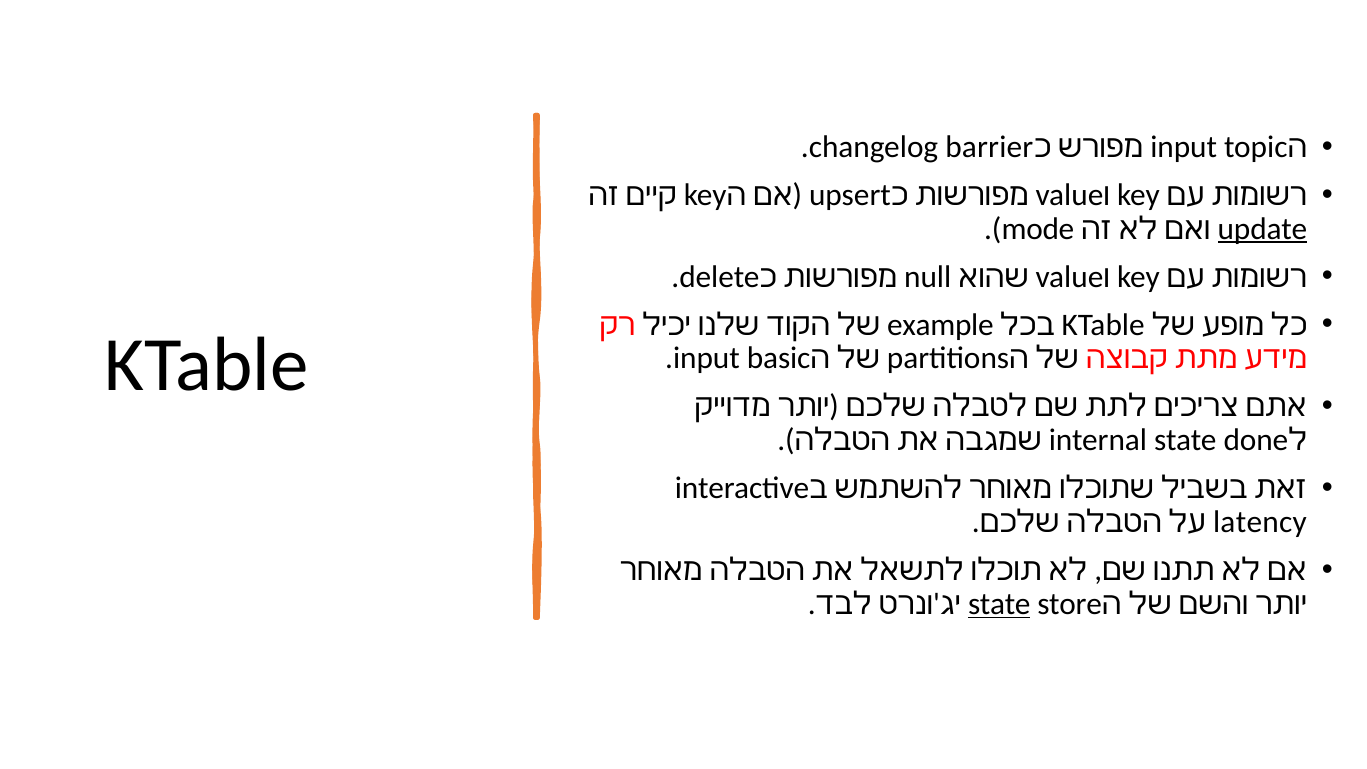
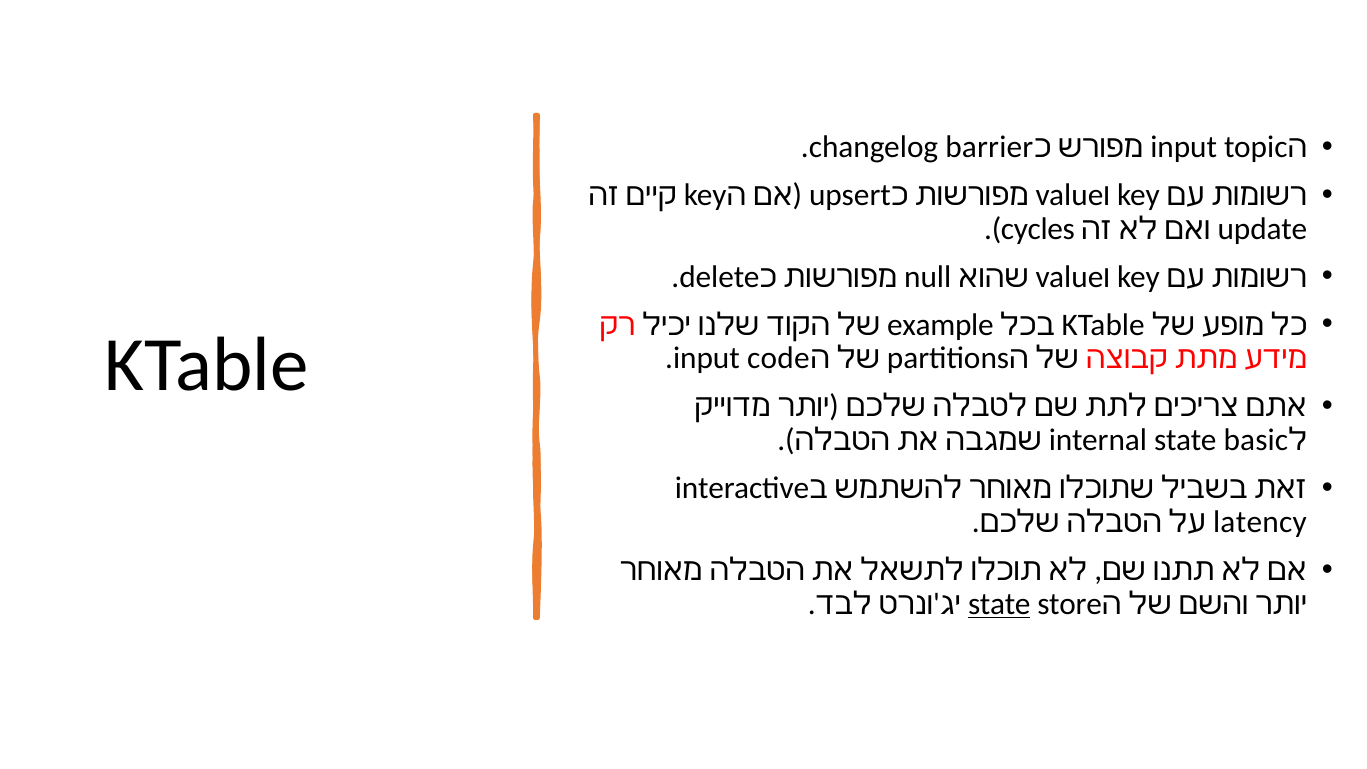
mode: mode -> cycles (1038, 229)
update underline: present -> none (1262, 229)
basic: basic -> code (778, 359)
done: done -> basic (1256, 440)
